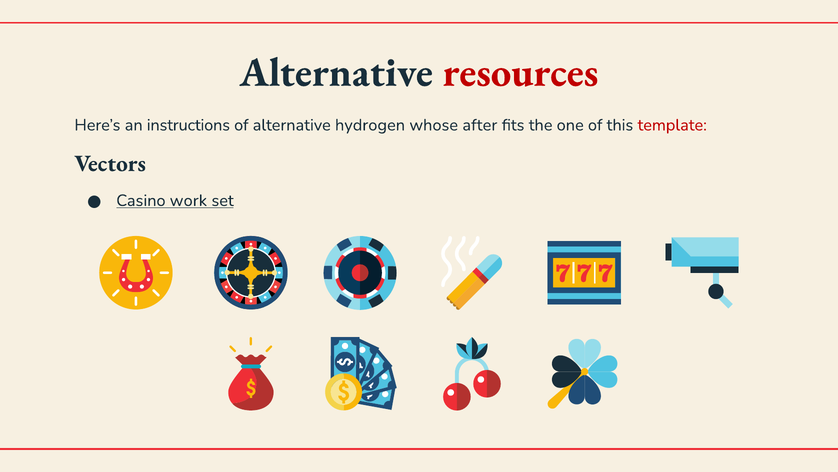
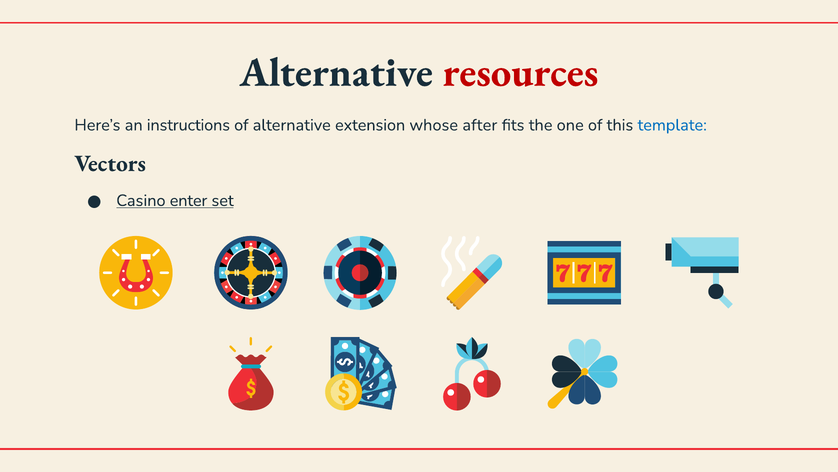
hydrogen: hydrogen -> extension (370, 125)
template colour: red -> blue (672, 125)
work: work -> enter (189, 200)
